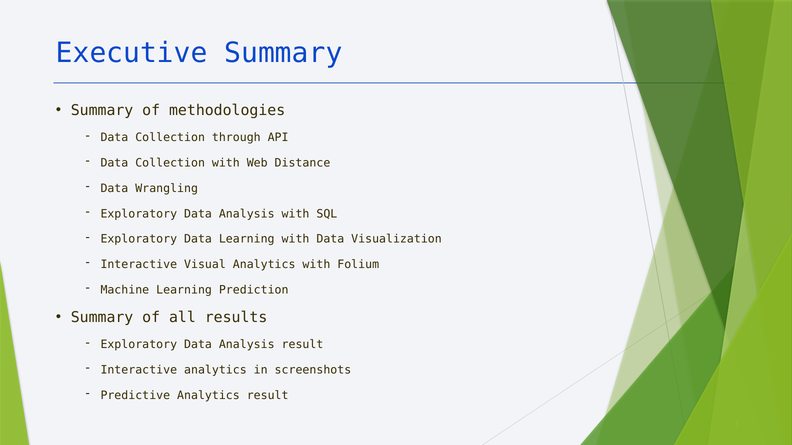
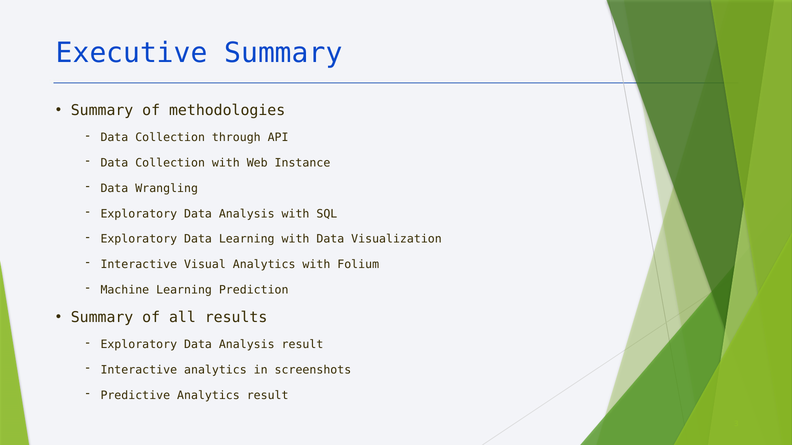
Distance: Distance -> Instance (302, 163)
